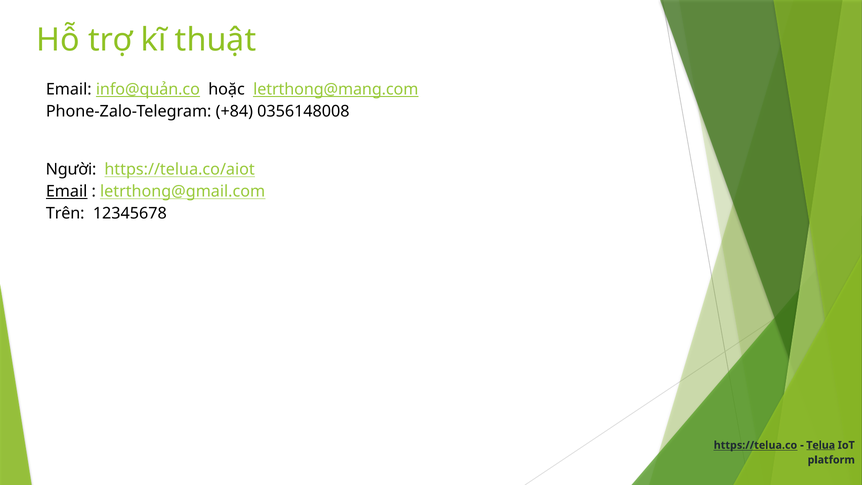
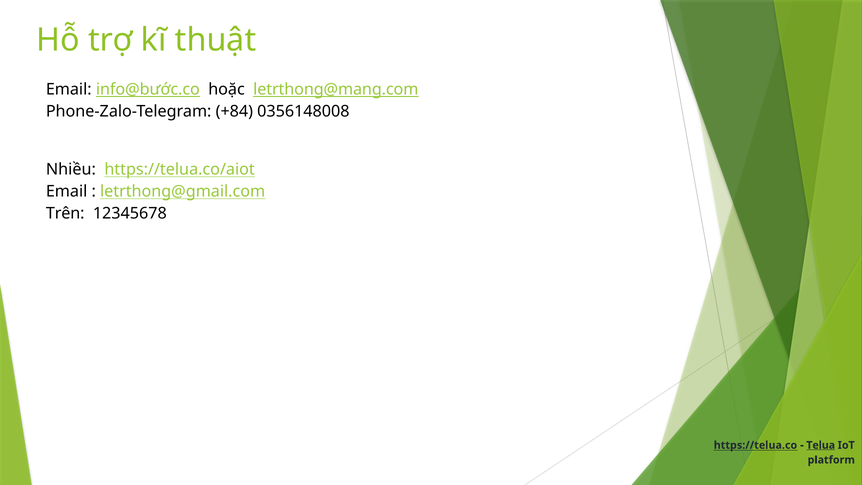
info@quản.co: info@quản.co -> info@bước.co (148, 89)
Người: Người -> Nhiều (71, 169)
Email underline: present -> none (67, 191)
